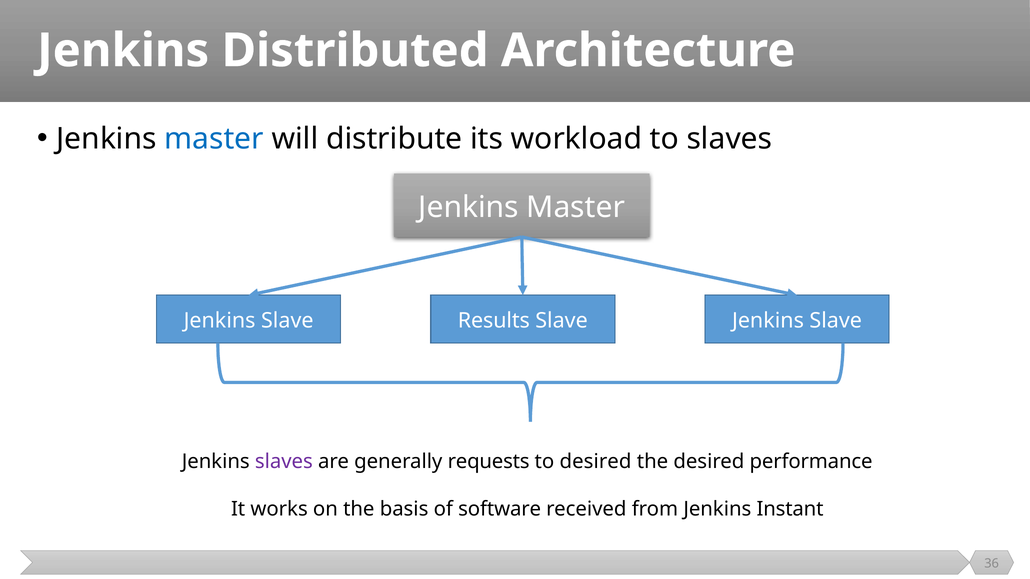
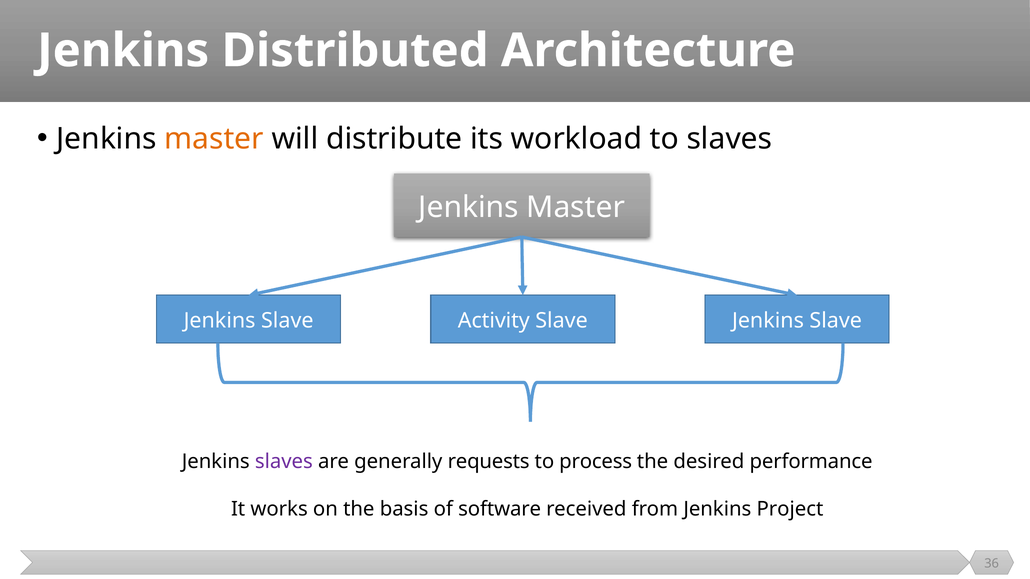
master colour: blue -> orange (214, 139)
Results: Results -> Activity (494, 321)
to desired: desired -> process (596, 462)
Instant: Instant -> Project (790, 509)
